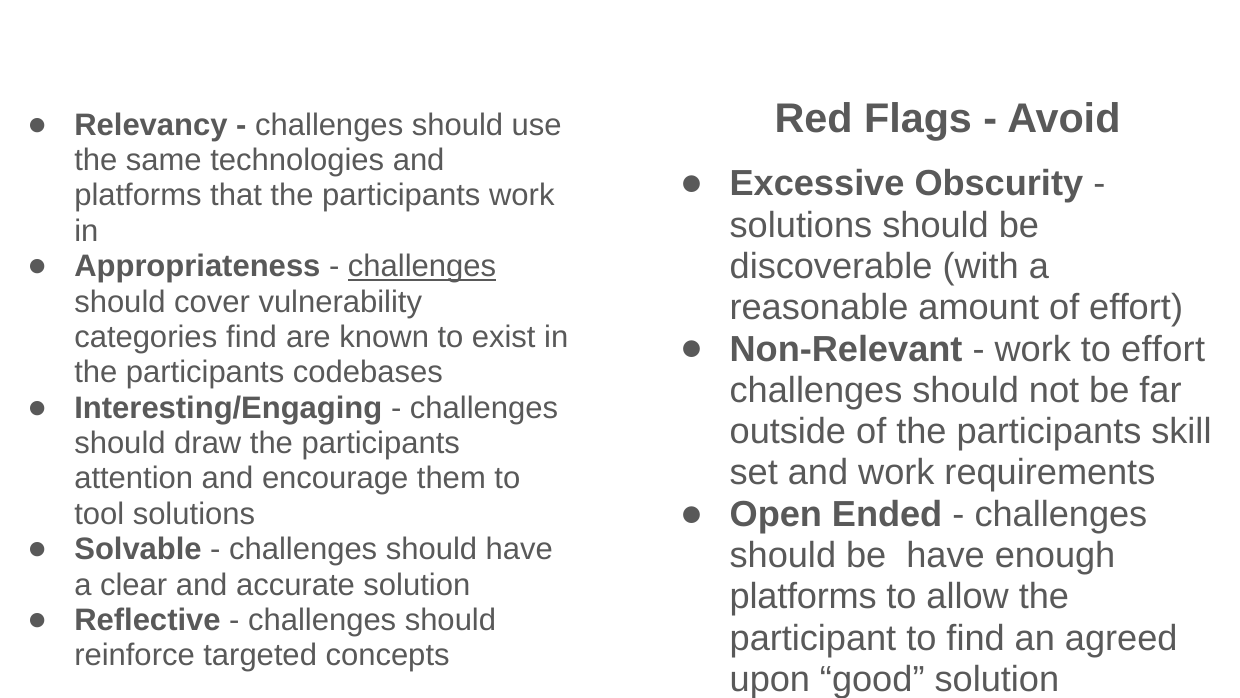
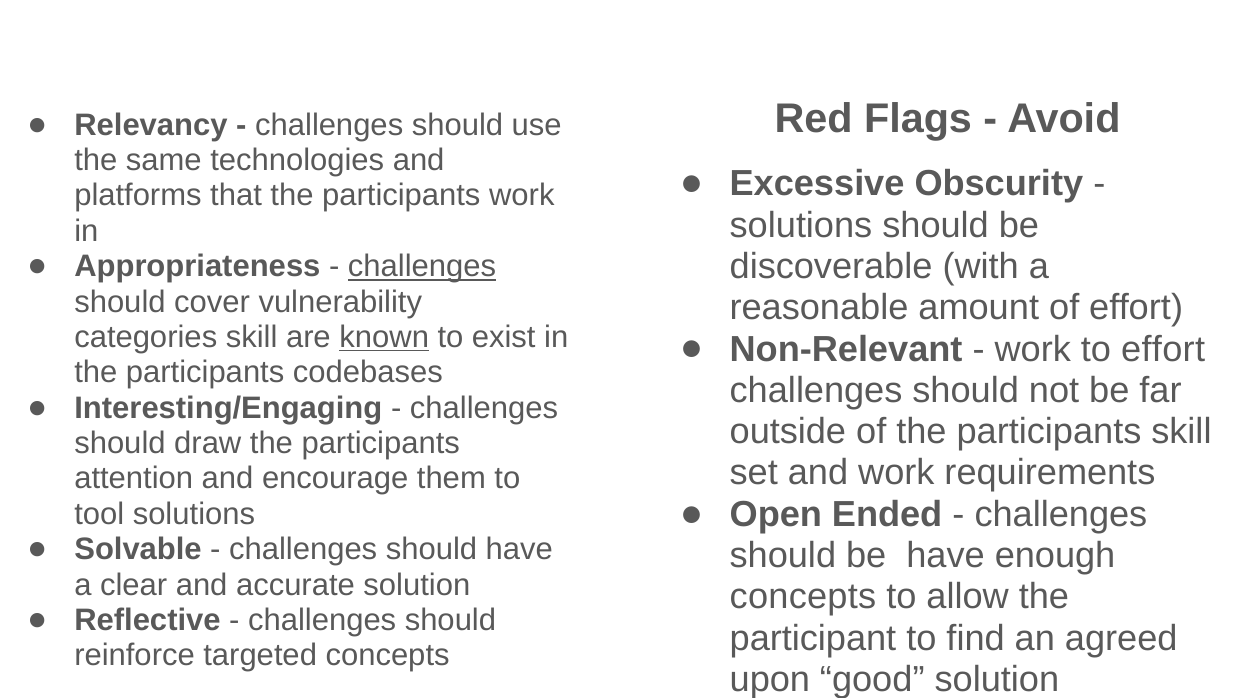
categories find: find -> skill (252, 337)
known underline: none -> present (384, 337)
platforms: platforms -> concepts (803, 596)
